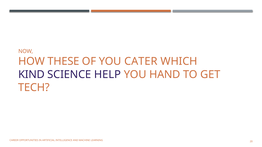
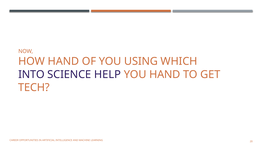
HOW THESE: THESE -> HAND (63, 62)
CATER: CATER -> USING (141, 62)
KIND: KIND -> INTO (31, 75)
